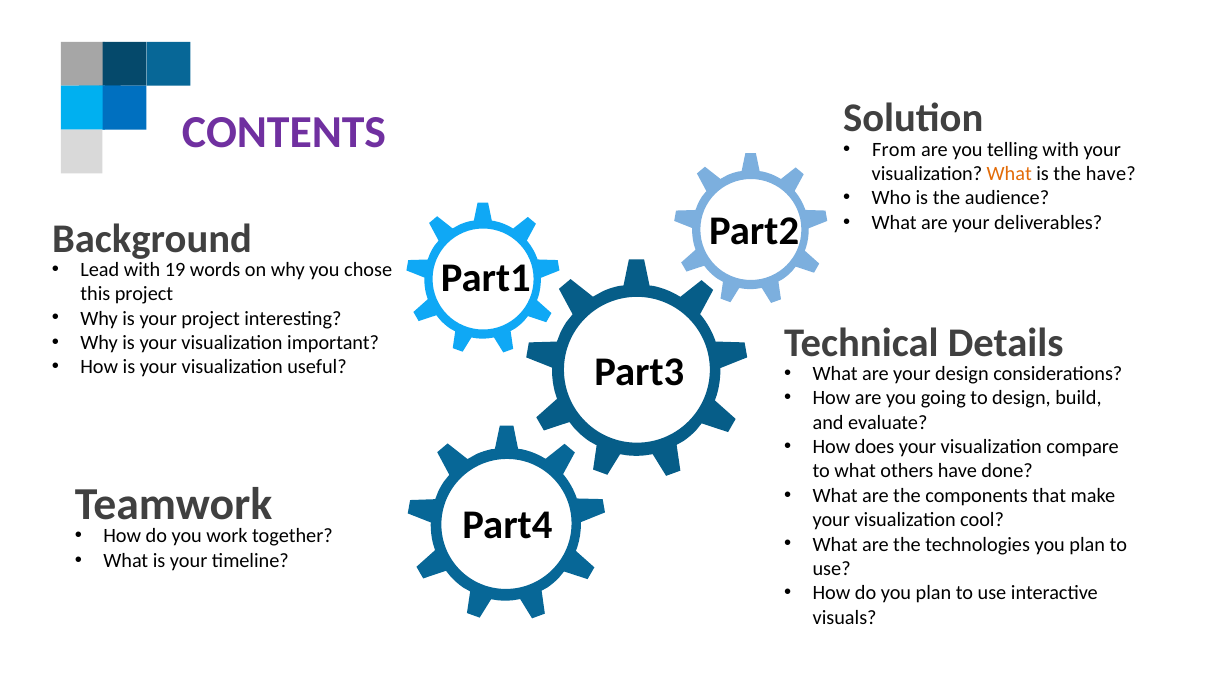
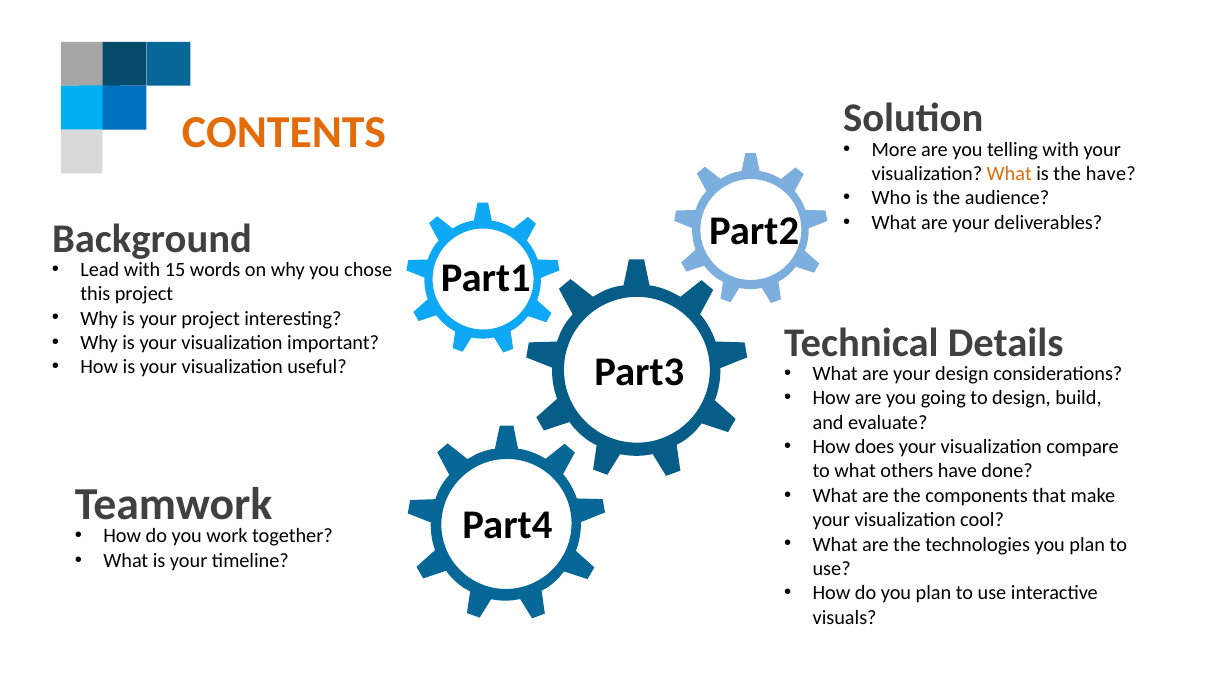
CONTENTS colour: purple -> orange (284, 132)
From: From -> More (894, 150)
19: 19 -> 15 (175, 270)
